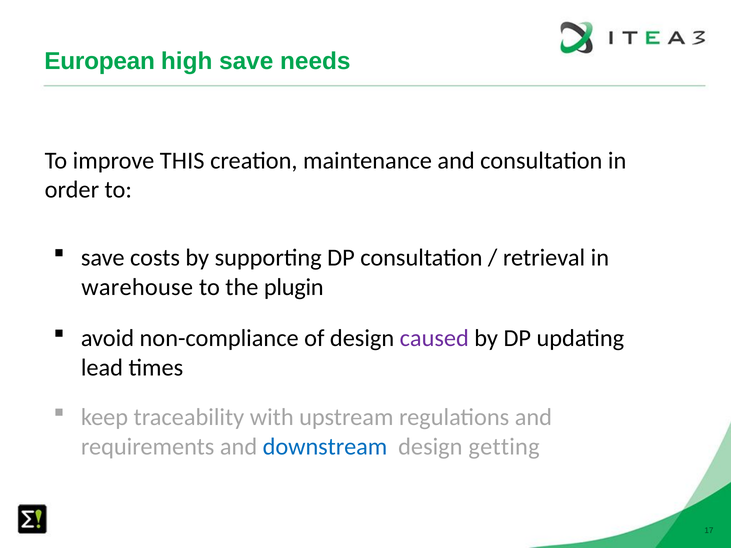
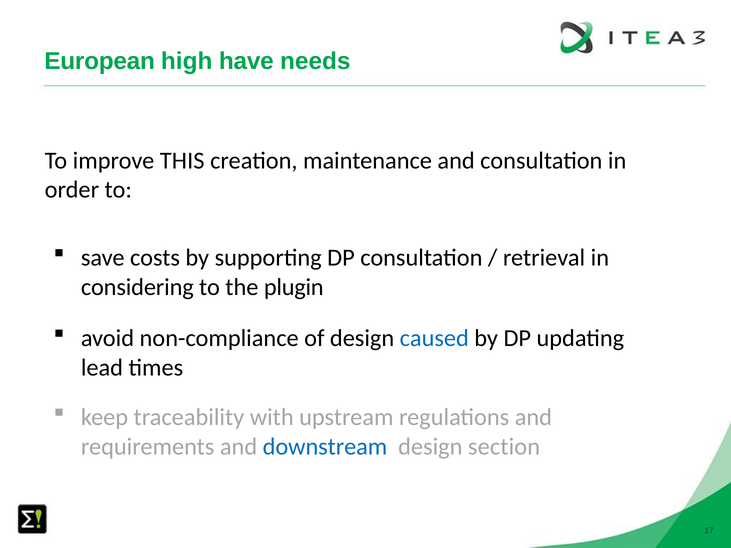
high save: save -> have (246, 61)
warehouse: warehouse -> considering (137, 287)
caused colour: purple -> blue (434, 338)
getting: getting -> section (504, 447)
